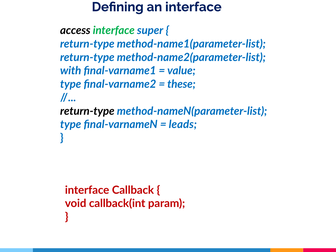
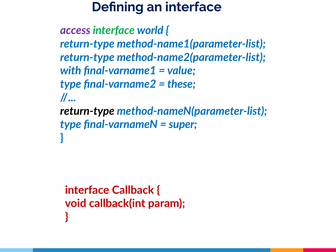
access colour: black -> purple (75, 30)
super: super -> world (150, 30)
leads: leads -> super (183, 125)
